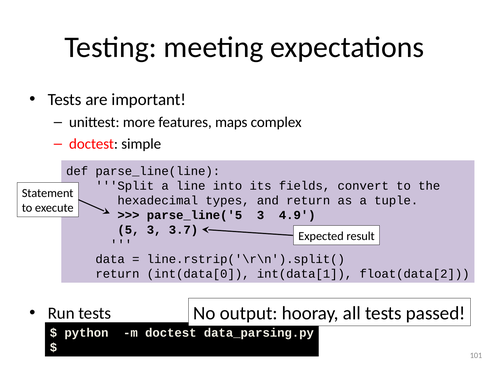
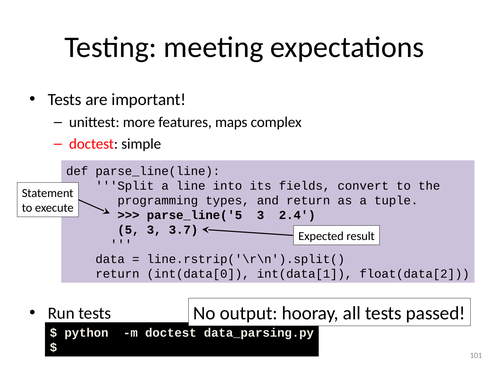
hexadecimal: hexadecimal -> programming (158, 200)
4.9: 4.9 -> 2.4 (297, 215)
